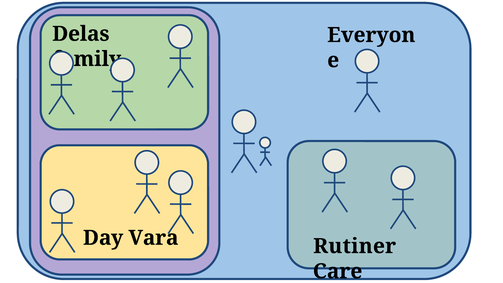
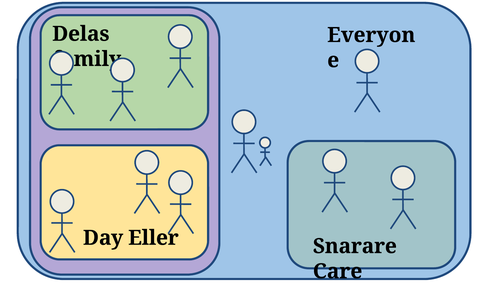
Vara: Vara -> Eller (153, 238)
Rutiner: Rutiner -> Snarare (355, 246)
